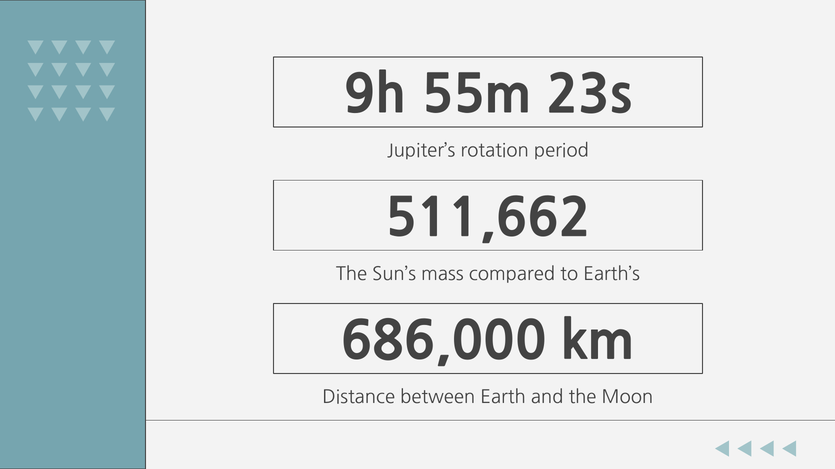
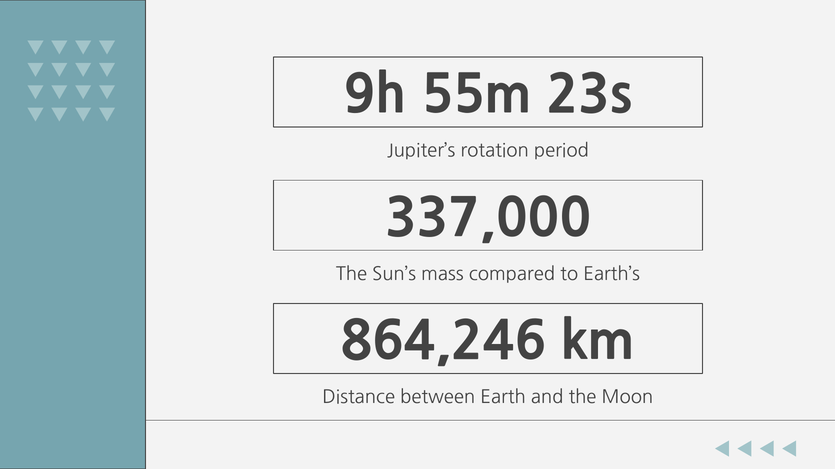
511,662: 511,662 -> 337,000 (488, 219)
686,000: 686,000 -> 864,246 (443, 343)
